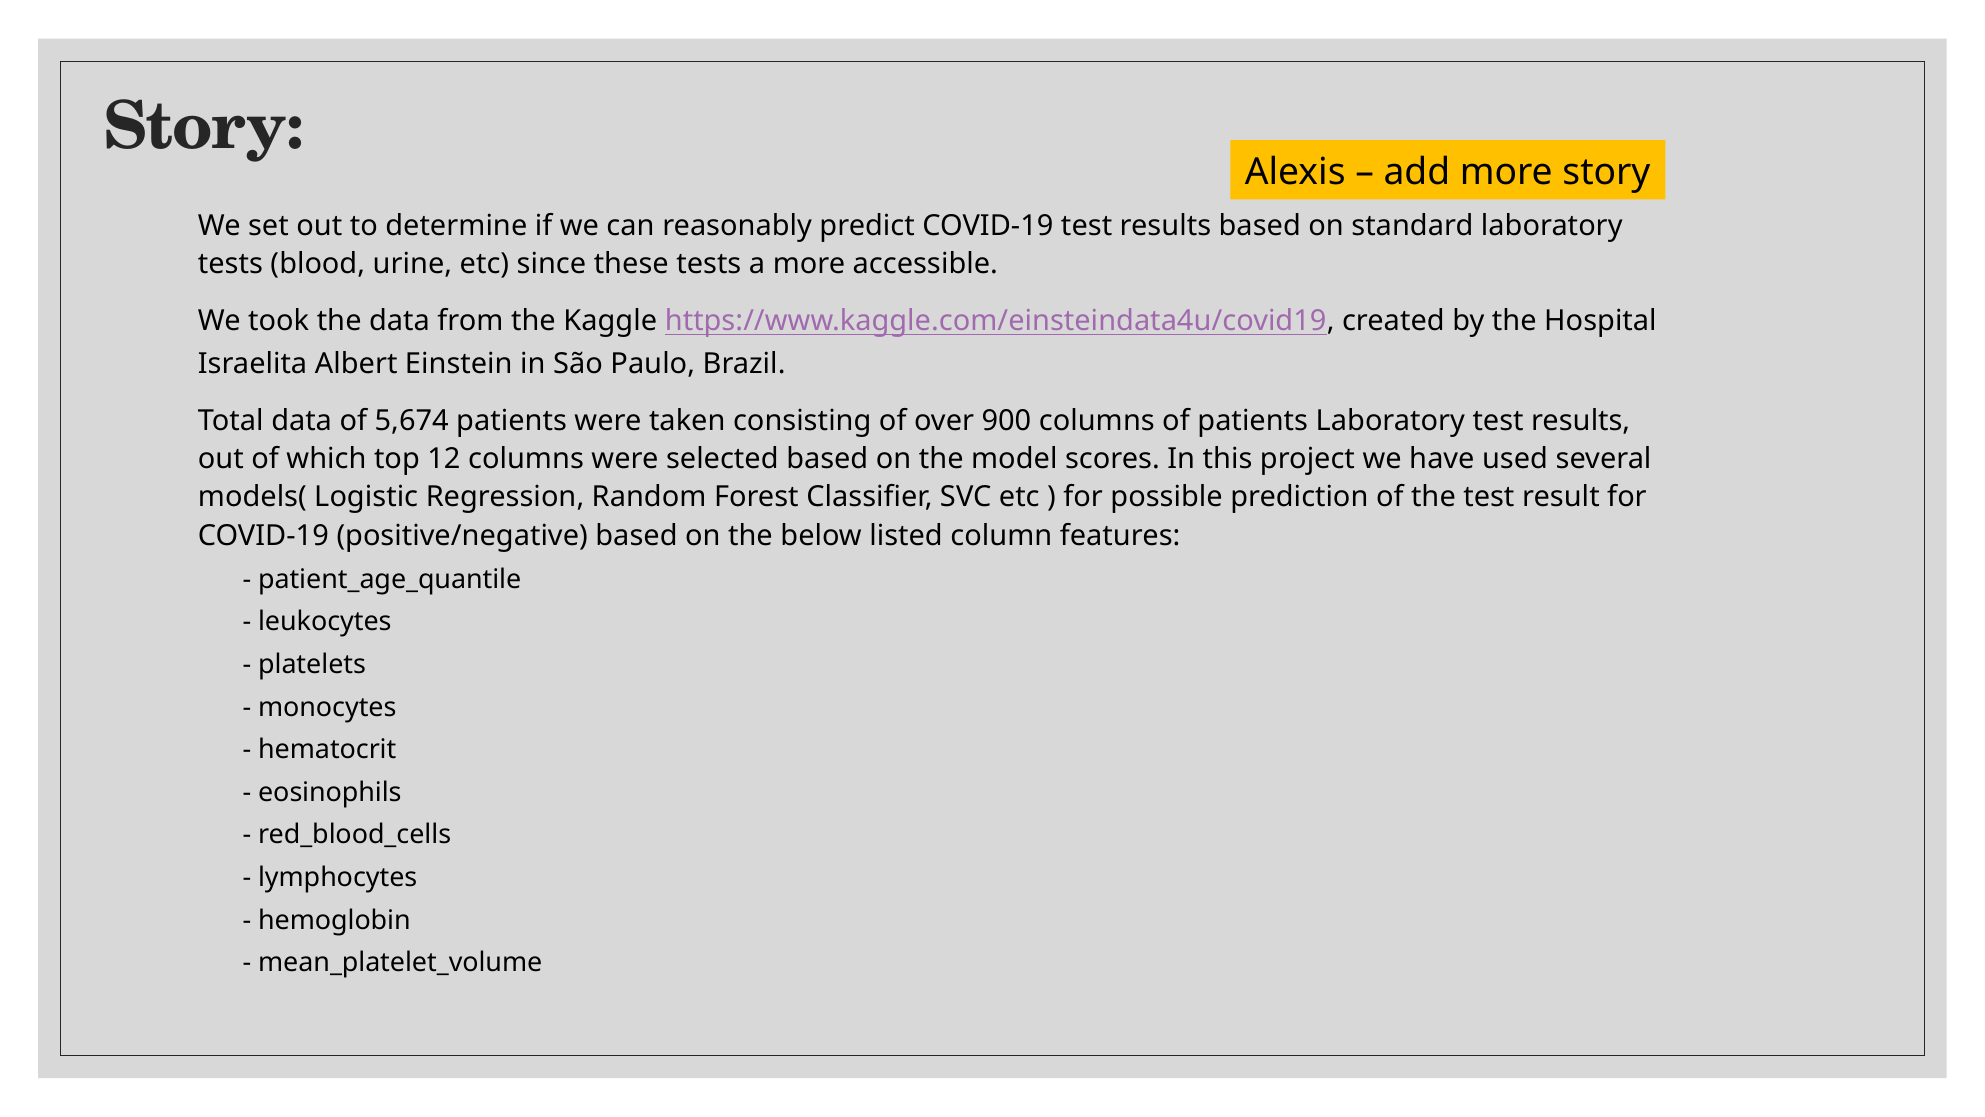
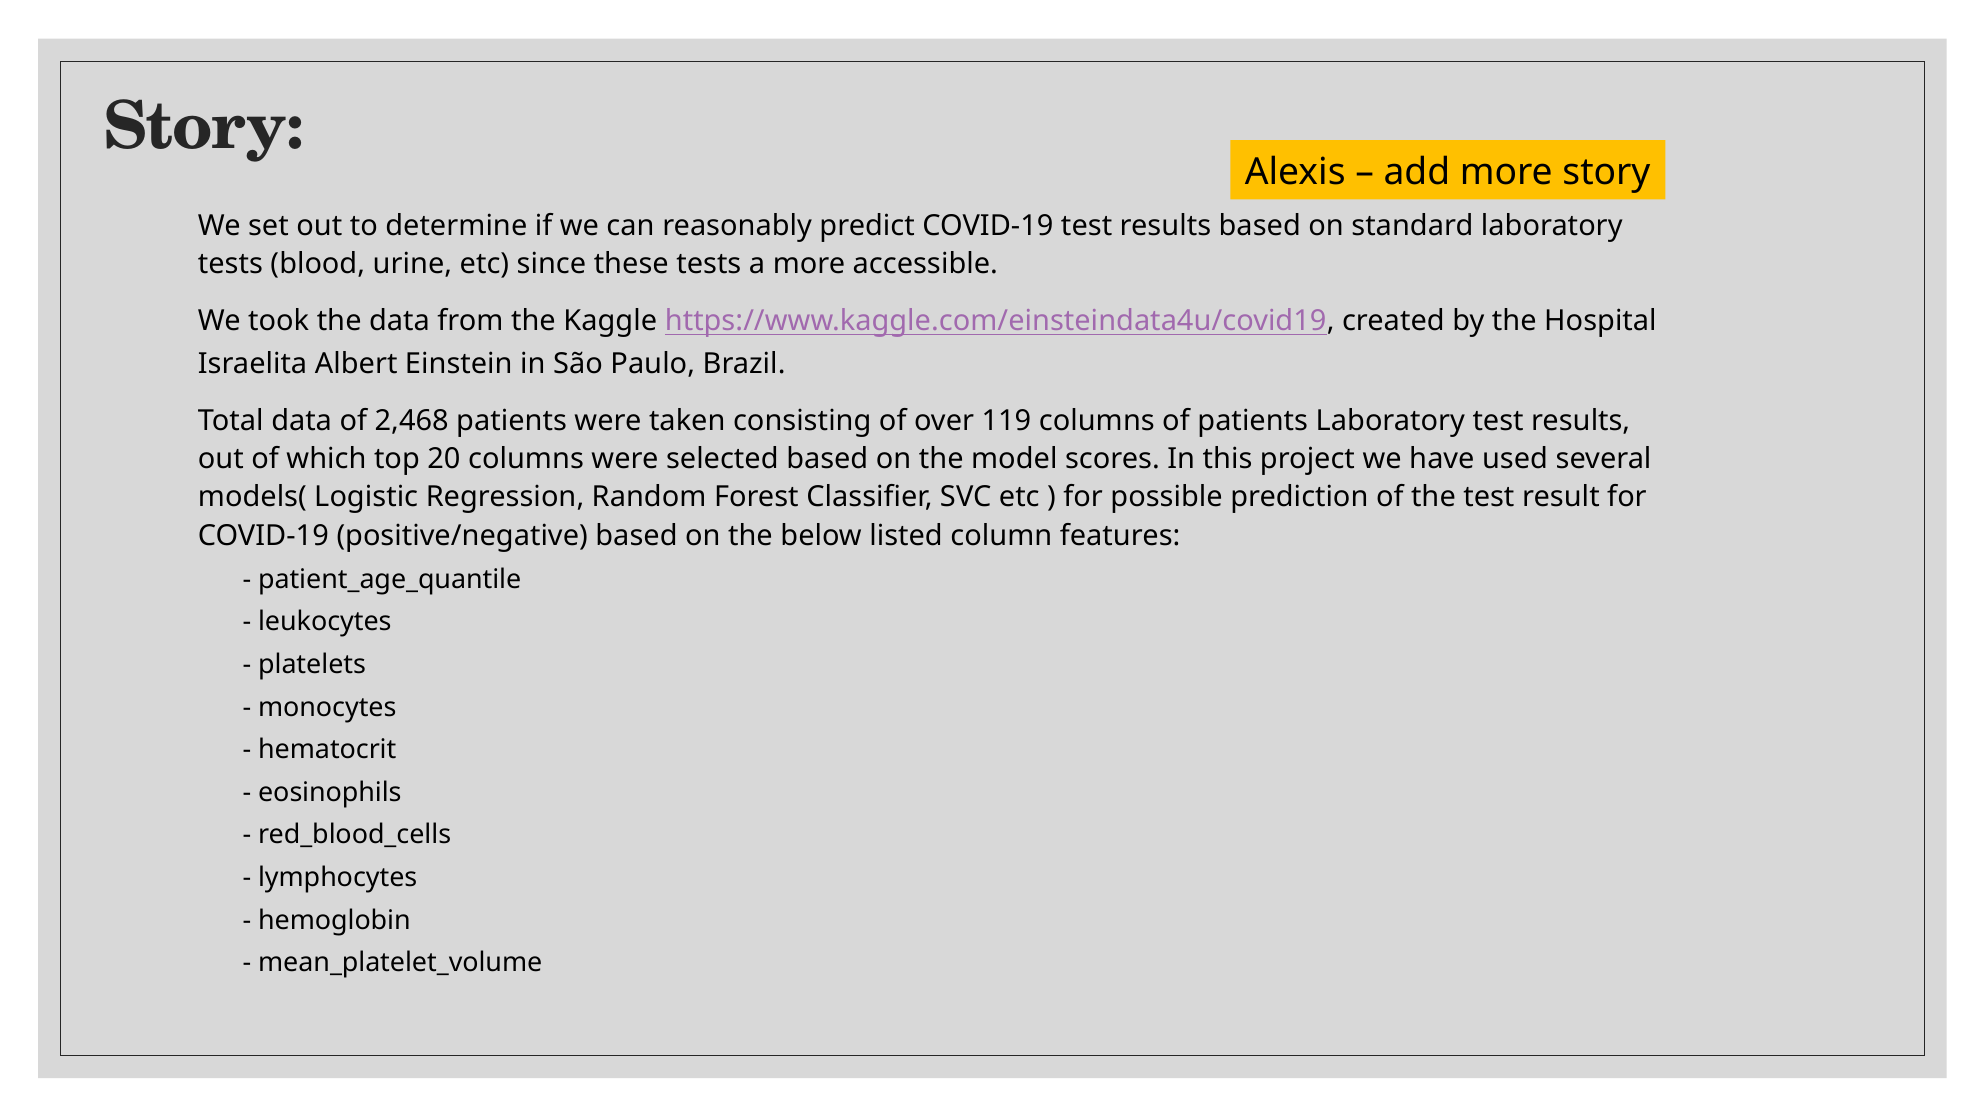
5,674: 5,674 -> 2,468 (412, 421)
900: 900 -> 119 (1007, 421)
12: 12 -> 20 (444, 459)
